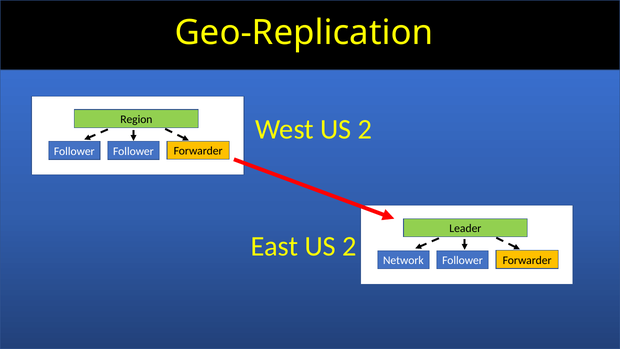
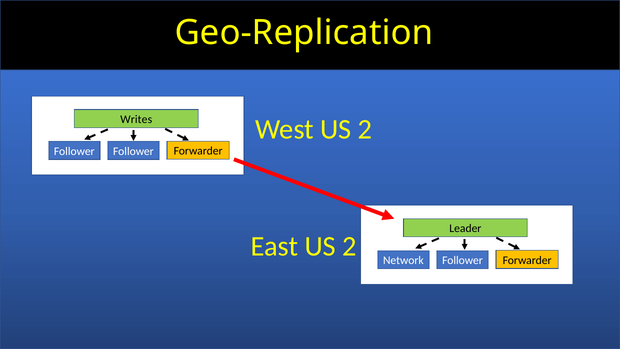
Region: Region -> Writes (136, 119)
